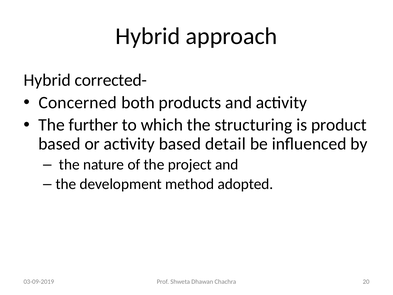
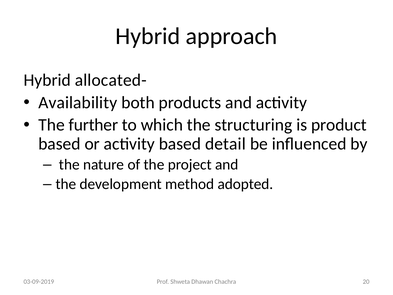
corrected-: corrected- -> allocated- (111, 80)
Concerned: Concerned -> Availability (78, 102)
